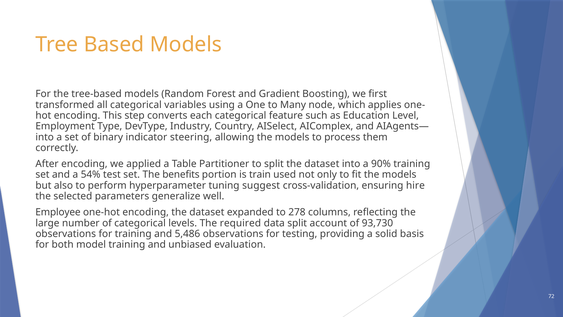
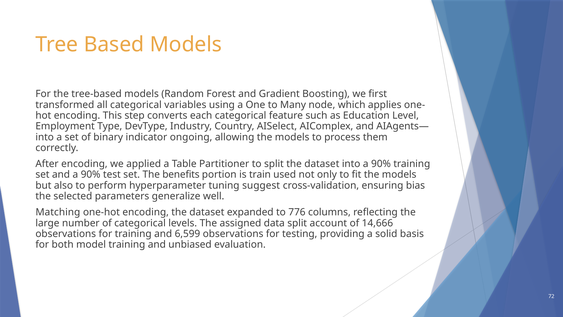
steering: steering -> ongoing (191, 137)
and a 54%: 54% -> 90% (91, 175)
hire: hire -> bias (415, 185)
Employee: Employee -> Matching (58, 212)
278: 278 -> 776 (297, 212)
required: required -> assigned (240, 223)
93,730: 93,730 -> 14,666 (377, 223)
5,486: 5,486 -> 6,599 (187, 234)
